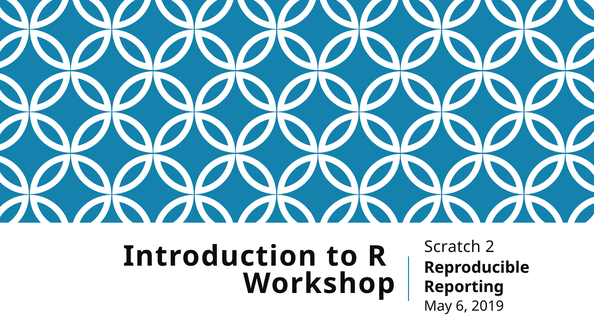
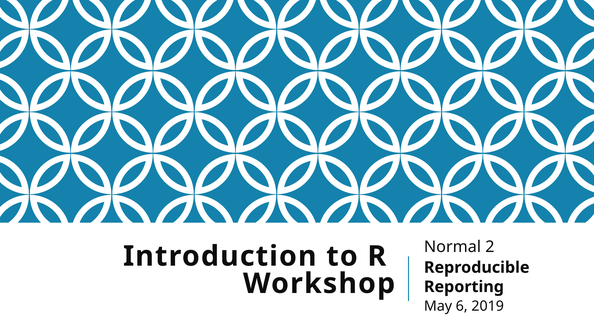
Scratch: Scratch -> Normal (452, 247)
